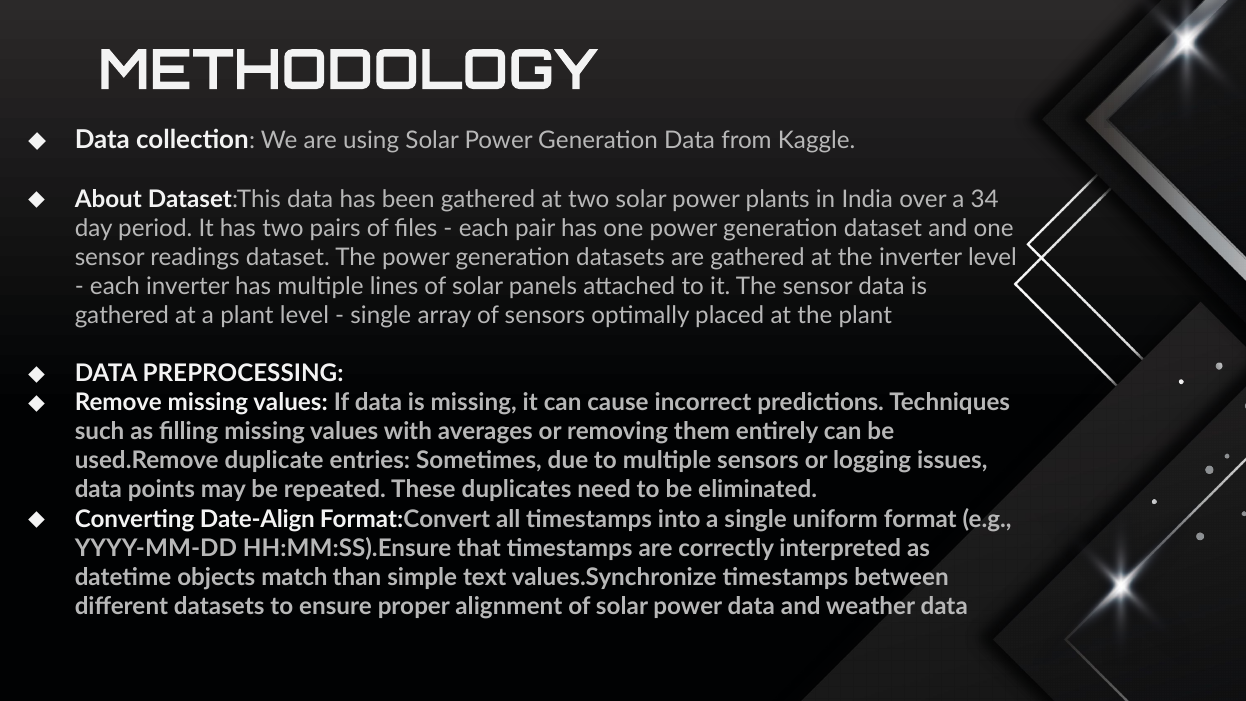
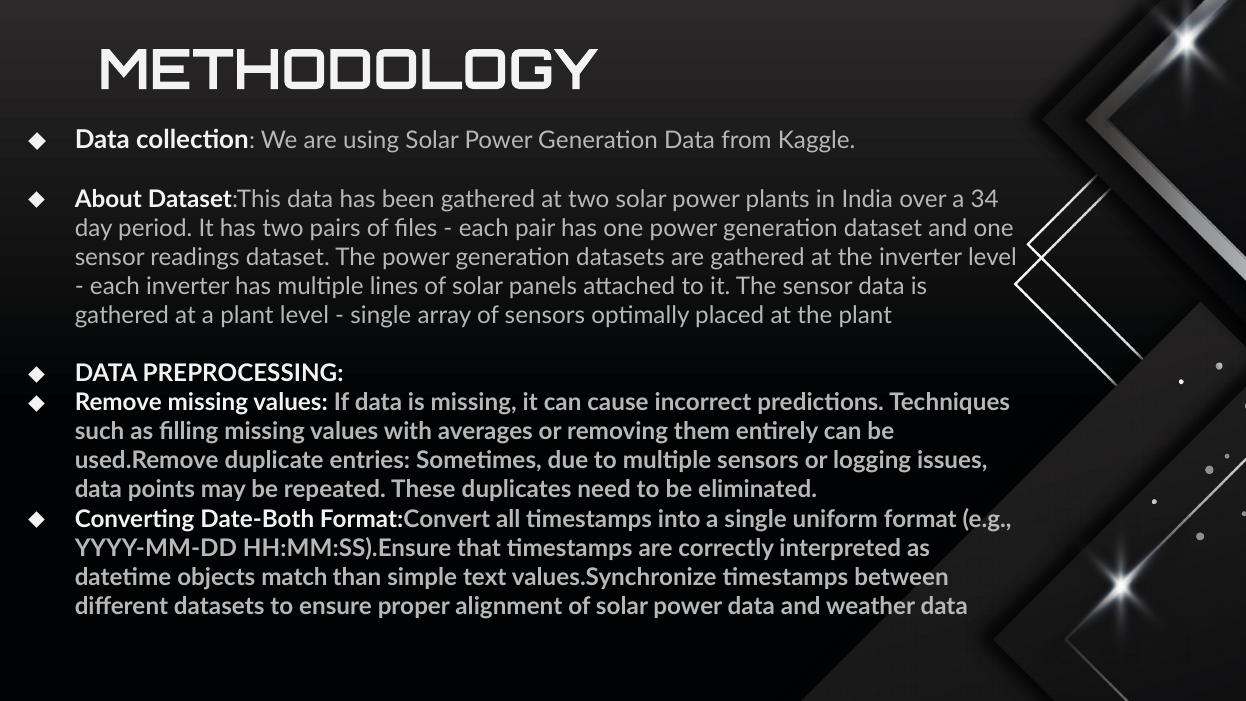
Date-Align: Date-Align -> Date-Both (257, 519)
